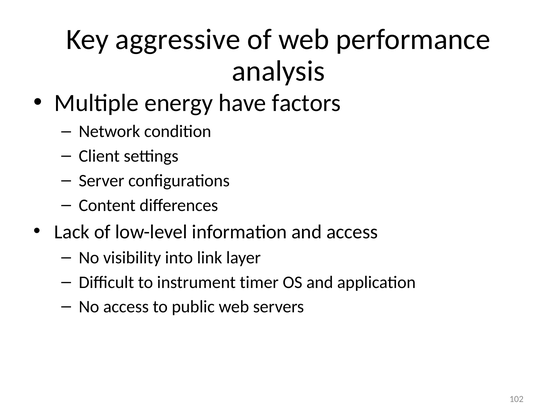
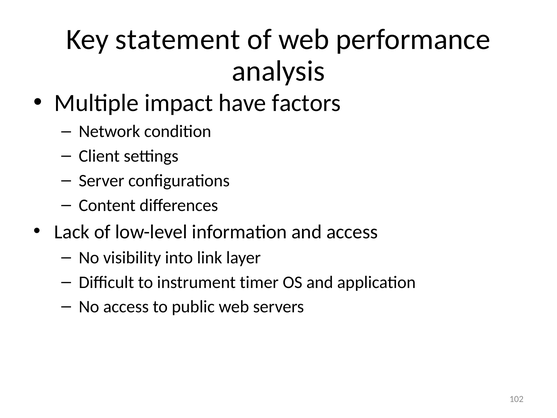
aggressive: aggressive -> statement (178, 39)
energy: energy -> impact (179, 103)
